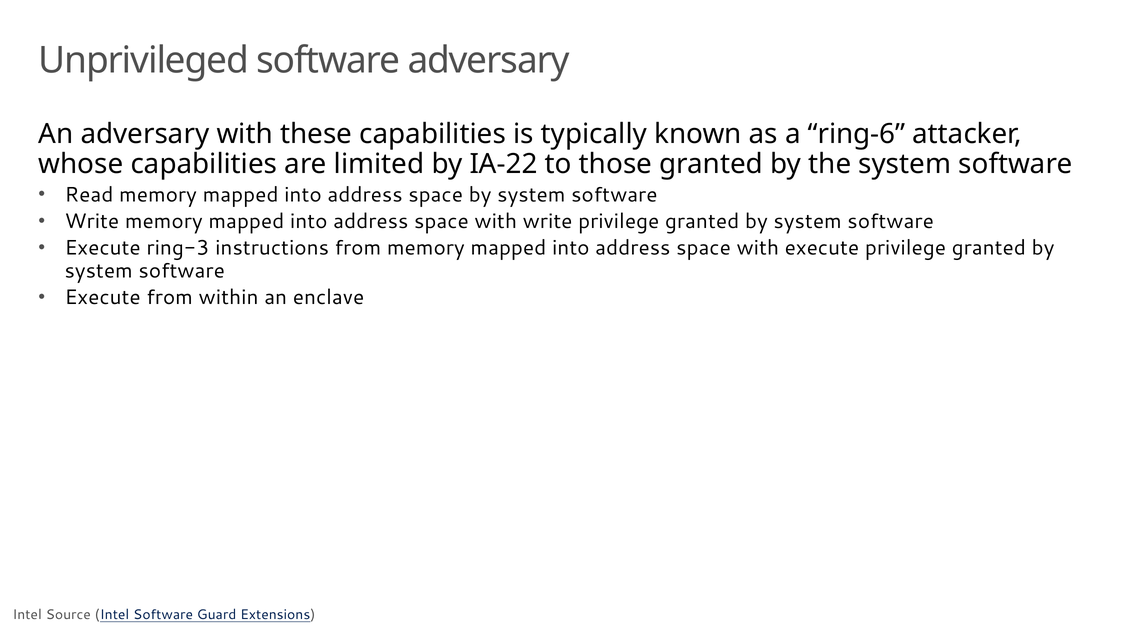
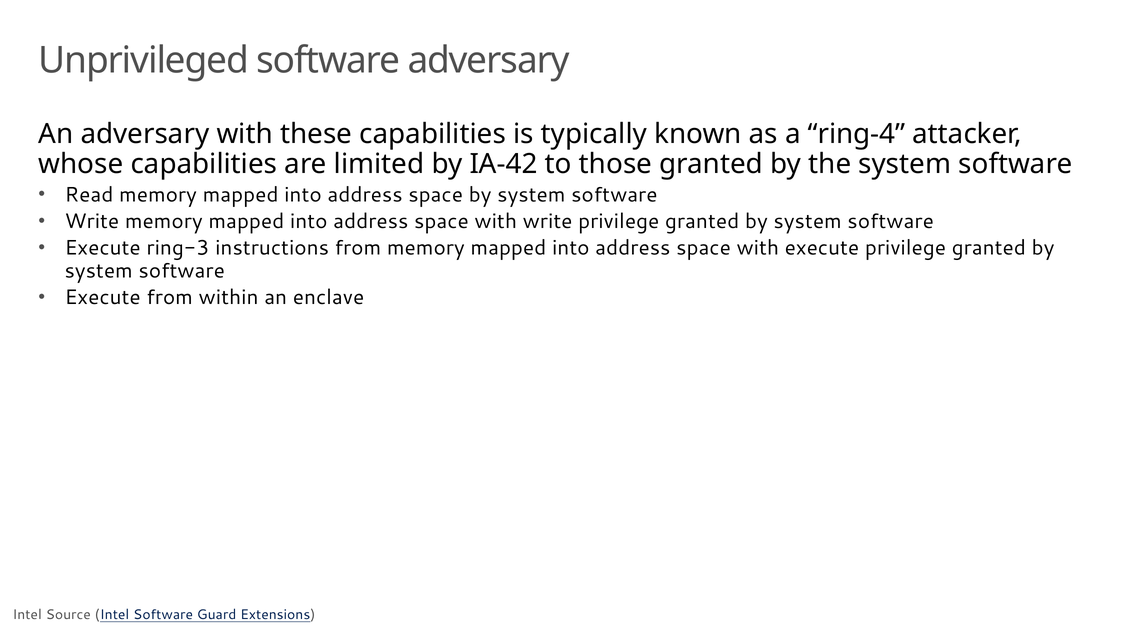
ring-6: ring-6 -> ring-4 (857, 134)
IA-22: IA-22 -> IA-42 (504, 164)
